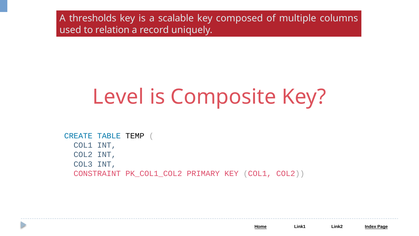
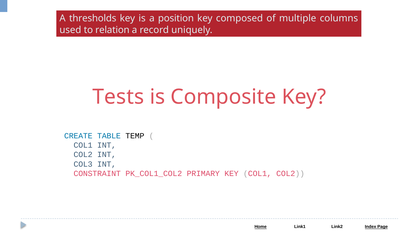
scalable: scalable -> position (176, 18)
Level: Level -> Tests (118, 97)
